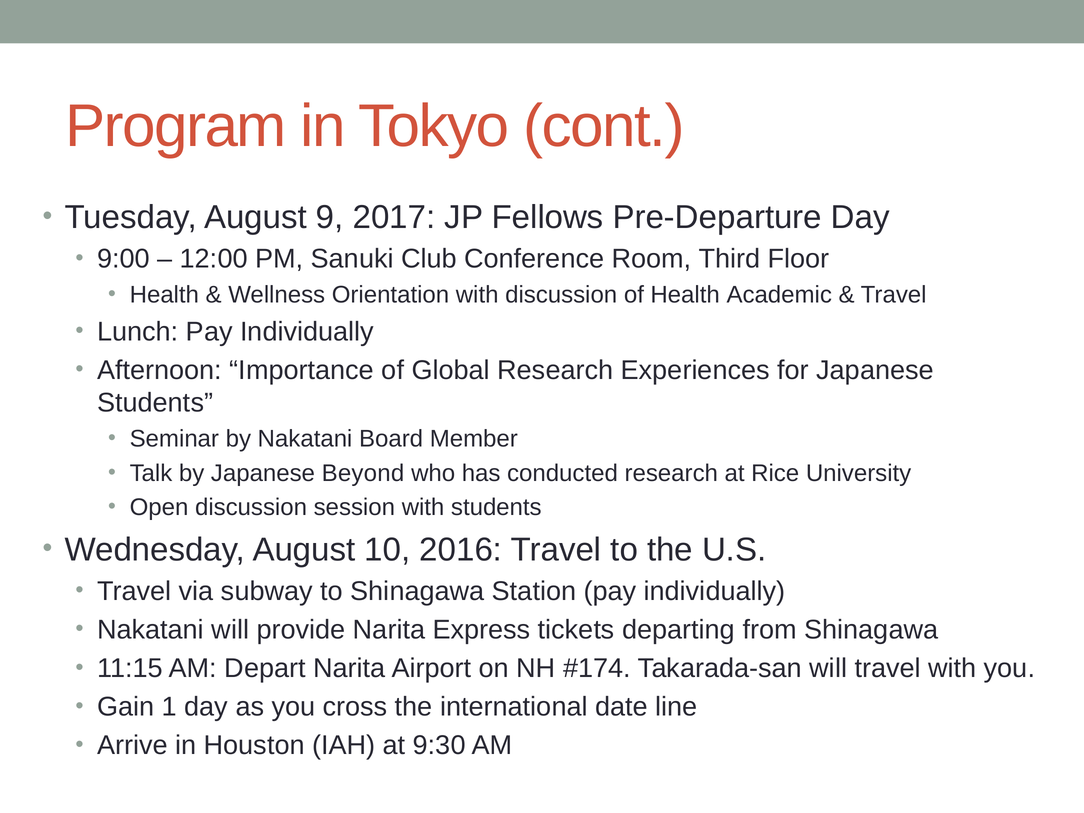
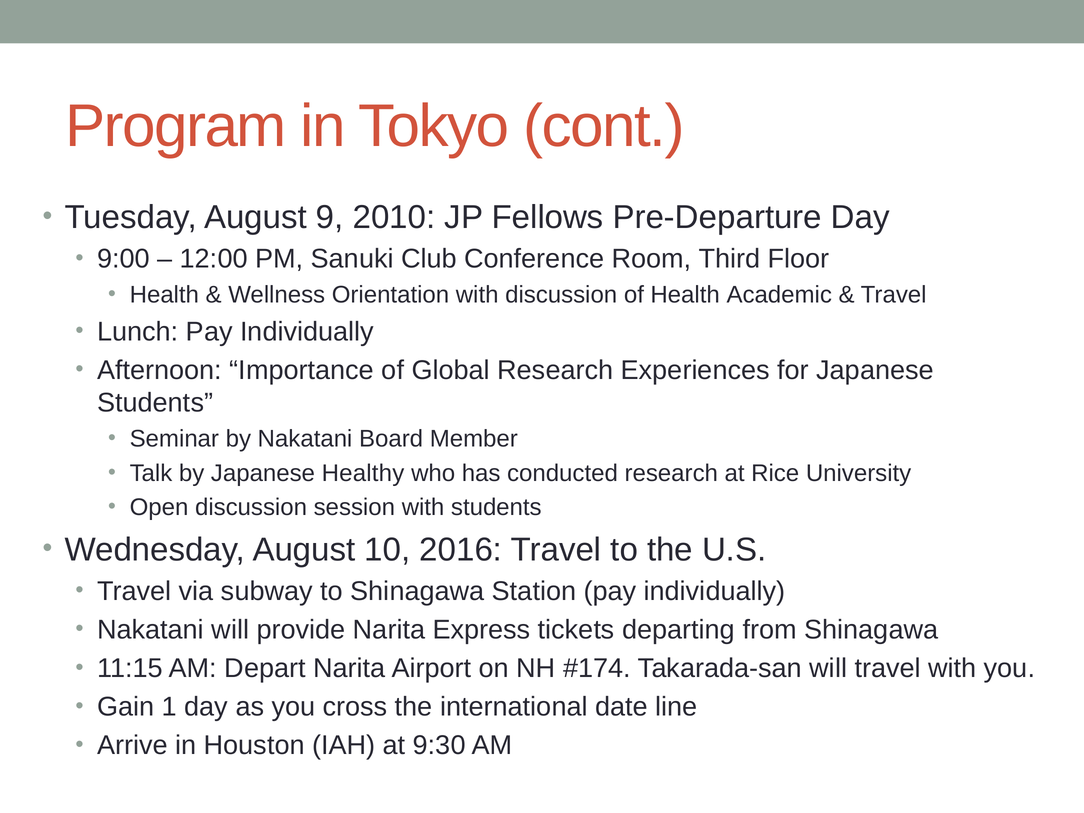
2017: 2017 -> 2010 (394, 217)
Beyond: Beyond -> Healthy (363, 473)
